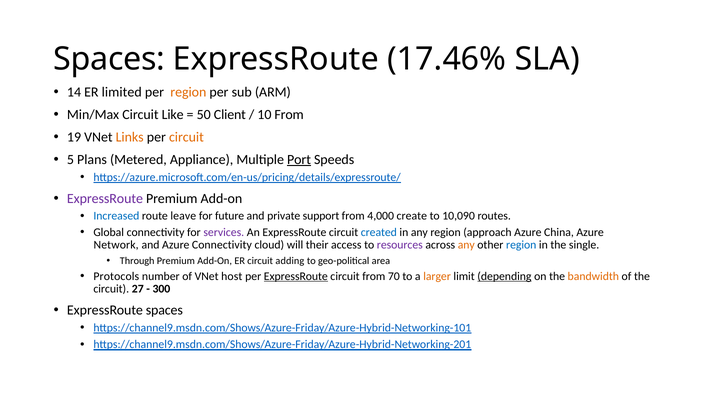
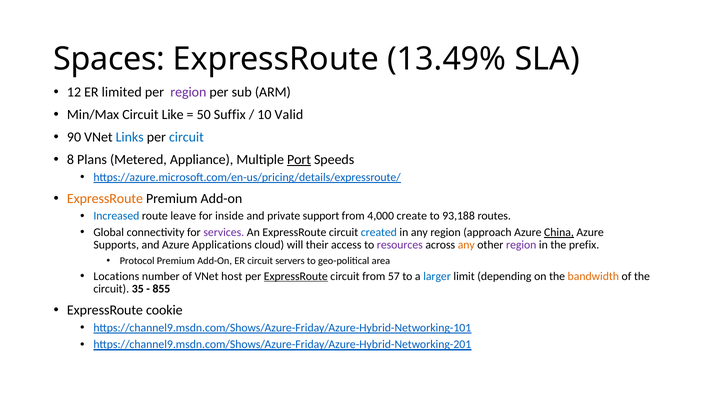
17.46%: 17.46% -> 13.49% (447, 59)
14: 14 -> 12 (74, 92)
region colour: orange -> purple (188, 92)
Client: Client -> Suffix (230, 114)
10 From: From -> Valid (289, 114)
19: 19 -> 90 (74, 137)
Links colour: orange -> blue (130, 137)
circuit colour: orange -> blue (186, 137)
5: 5 -> 8 (70, 159)
ExpressRoute colour: purple -> orange (105, 198)
future: future -> inside (229, 216)
10,090: 10,090 -> 93,188 (459, 216)
China underline: none -> present (559, 232)
Network: Network -> Supports (116, 245)
Azure Connectivity: Connectivity -> Applications (222, 245)
region colour: blue -> purple (521, 245)
single: single -> prefix (584, 245)
Through: Through -> Protocol (137, 260)
adding: adding -> servers (290, 260)
Protocols: Protocols -> Locations (116, 276)
70: 70 -> 57 (394, 276)
larger colour: orange -> blue (437, 276)
depending underline: present -> none (504, 276)
27: 27 -> 35 (138, 289)
300: 300 -> 855 (161, 289)
ExpressRoute spaces: spaces -> cookie (164, 310)
